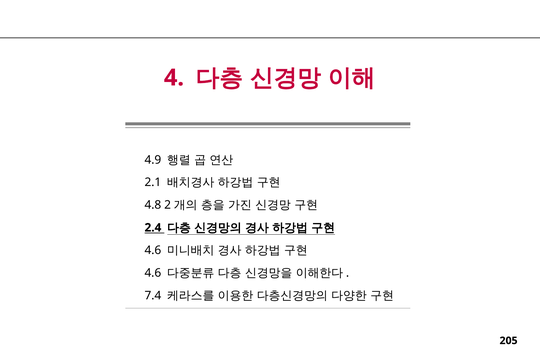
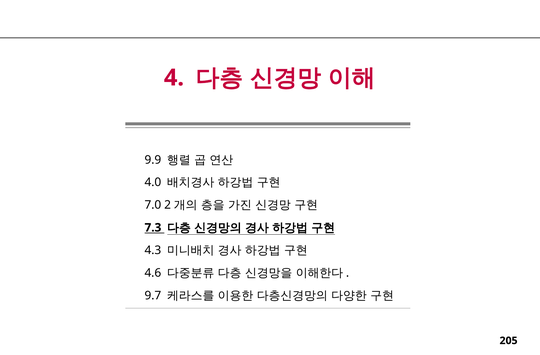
4.9: 4.9 -> 9.9 (153, 160)
2.1: 2.1 -> 4.0 (153, 182)
4.8: 4.8 -> 7.0 (153, 205)
2.4: 2.4 -> 7.3 (153, 227)
4.6: 4.6 -> 4.3 (153, 250)
7.4: 7.4 -> 9.7 (153, 295)
